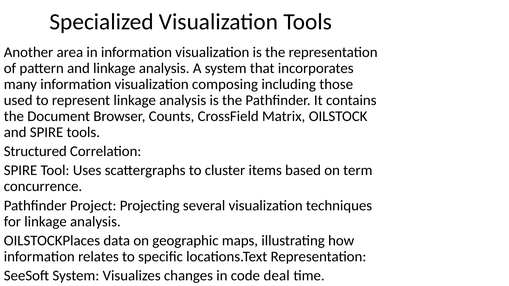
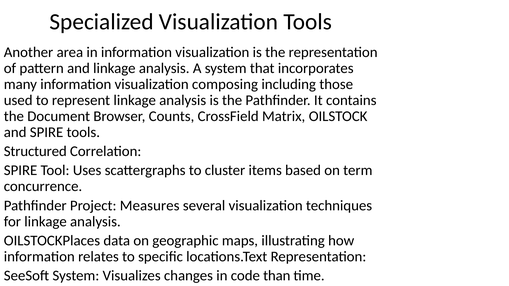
Projecting: Projecting -> Measures (150, 206)
deal: deal -> than (277, 276)
